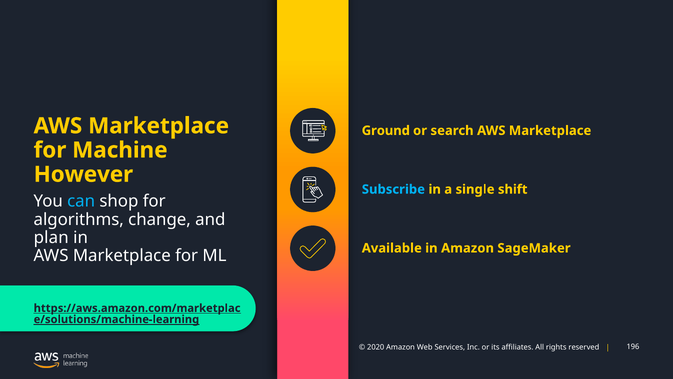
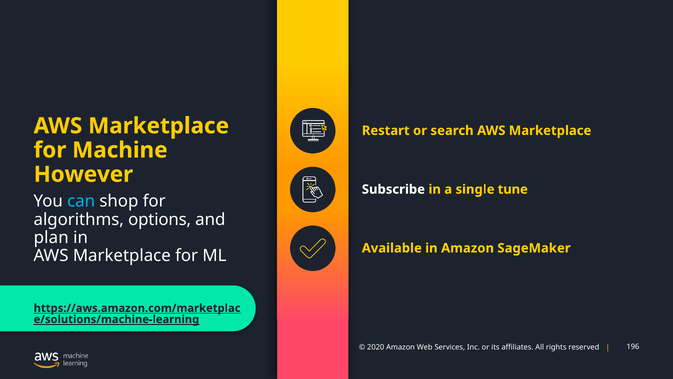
Ground: Ground -> Restart (386, 130)
Subscribe colour: light blue -> white (393, 189)
shift: shift -> tune (513, 189)
change: change -> options (160, 219)
